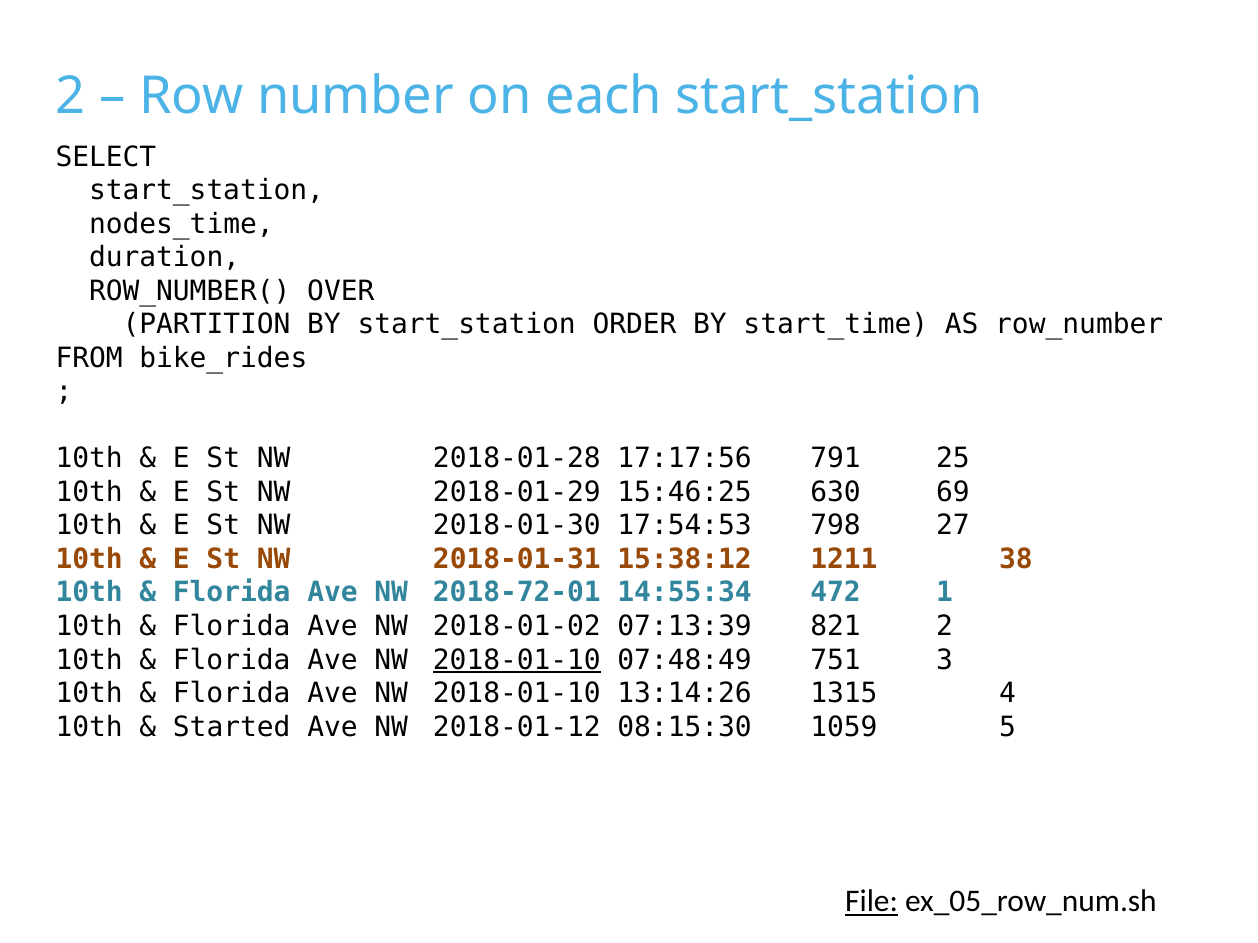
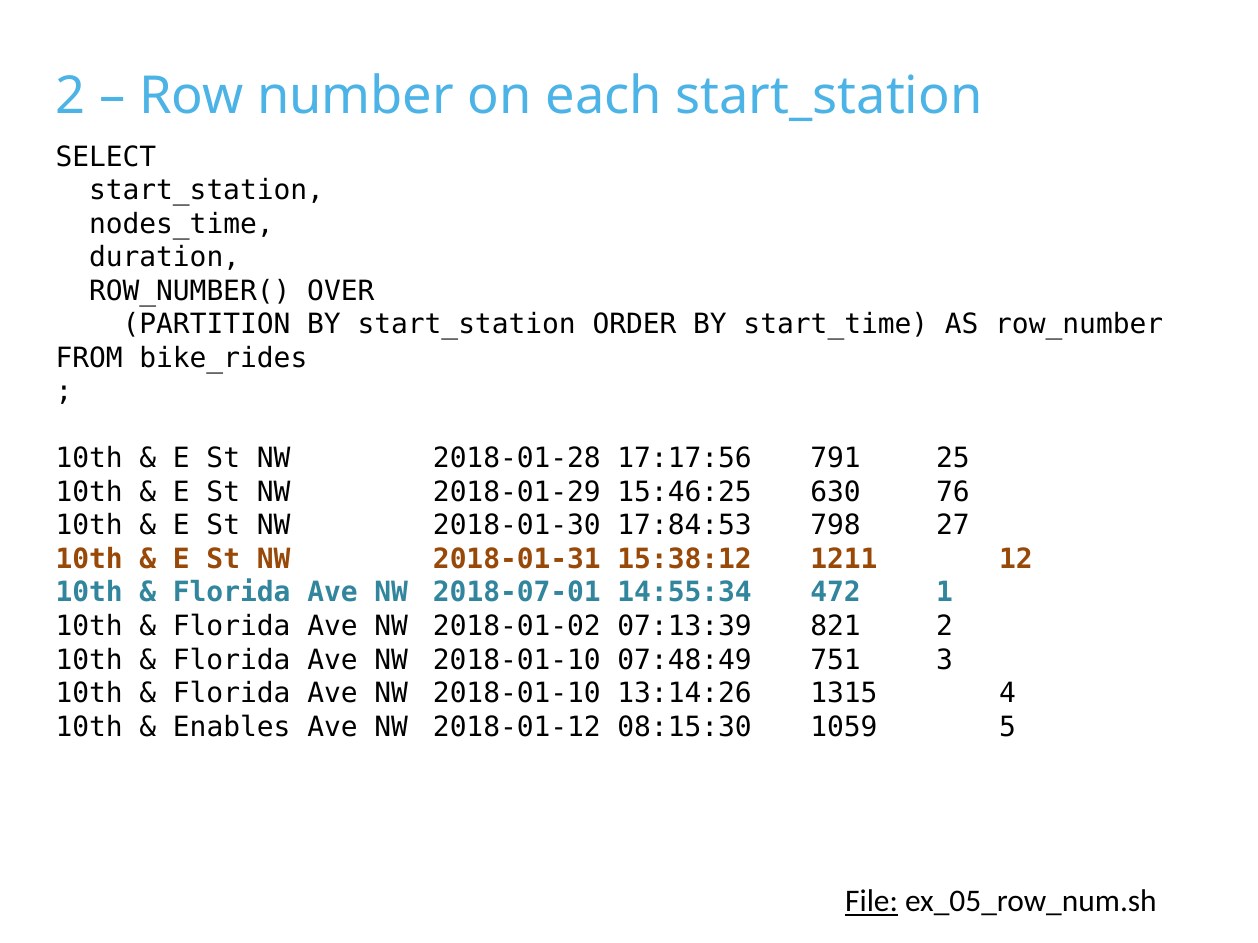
69: 69 -> 76 (953, 492)
17:54:53: 17:54:53 -> 17:84:53 (685, 526)
38: 38 -> 12 (1016, 560)
2018-72-01: 2018-72-01 -> 2018-07-01 (517, 593)
2018-01-10 underline: present -> none (517, 660)
Started: Started -> Enables (232, 727)
